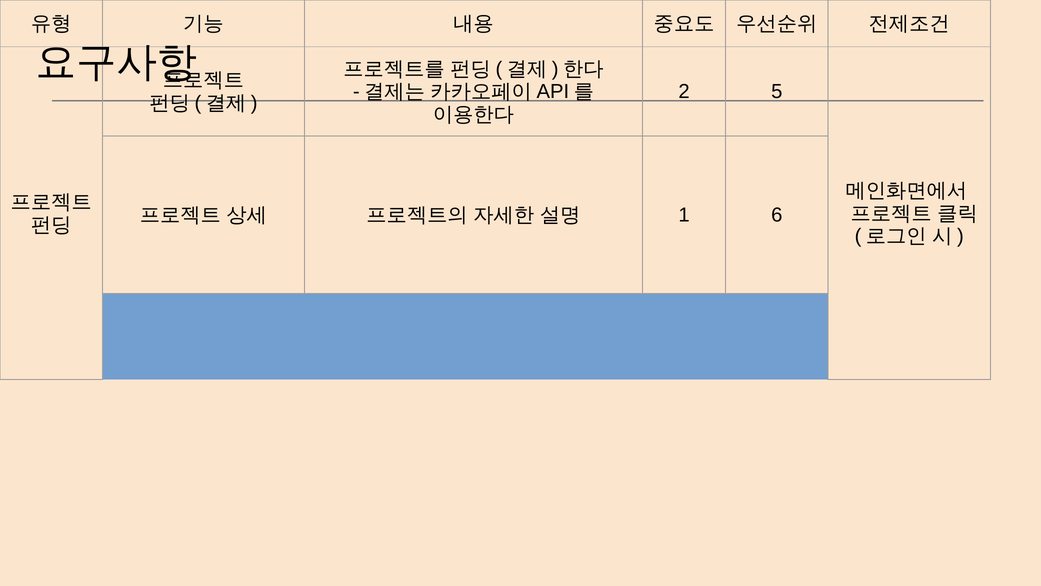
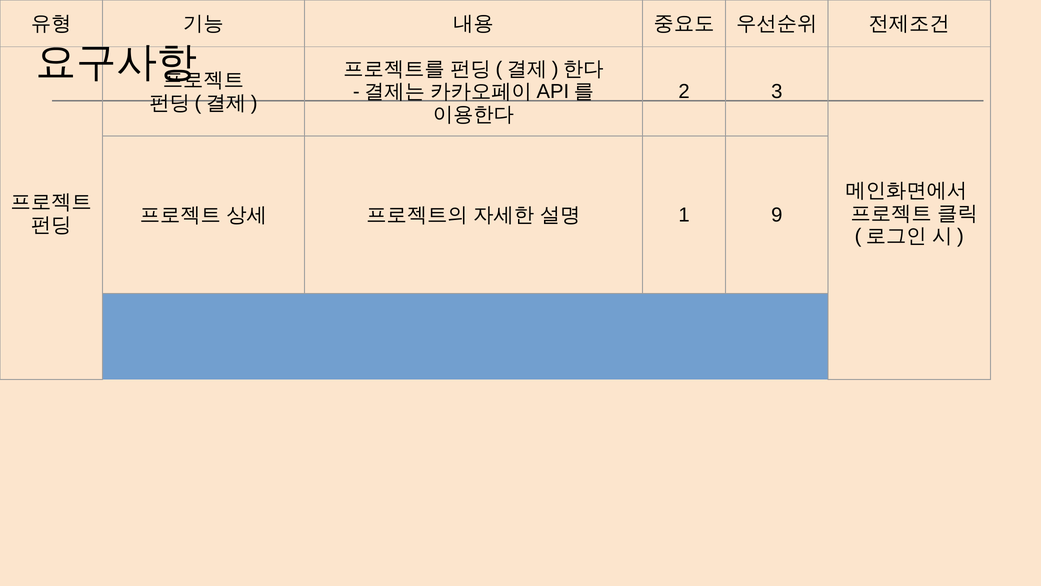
5: 5 -> 3 (777, 92)
6: 6 -> 9 (777, 215)
